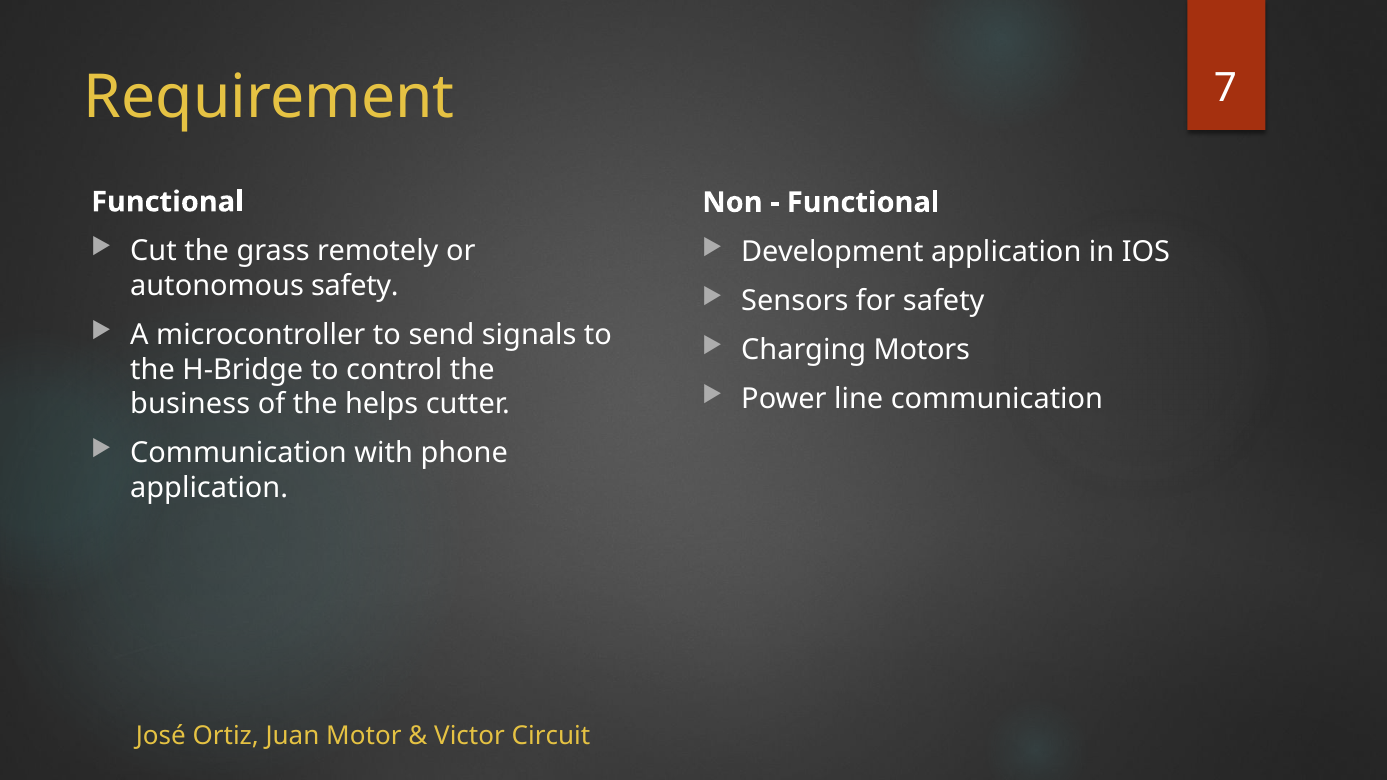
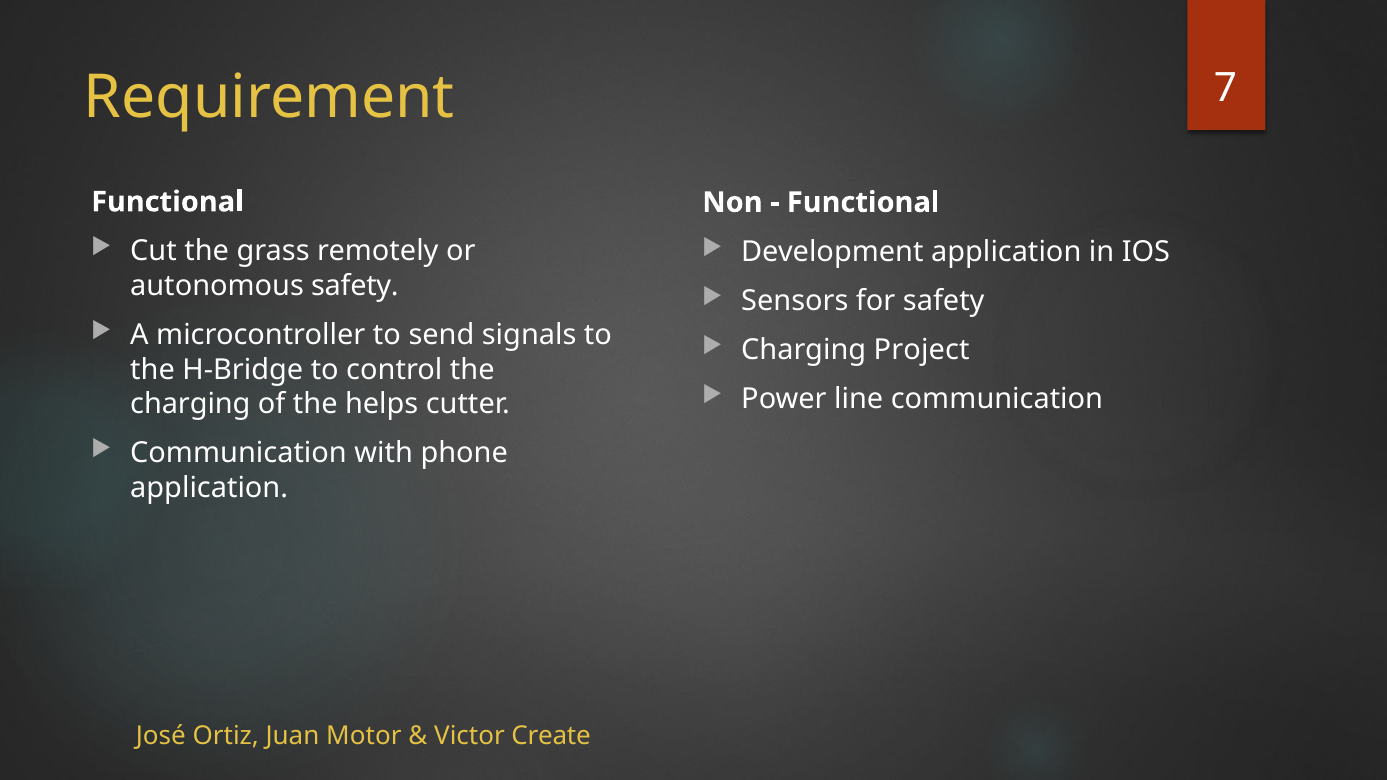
Motors: Motors -> Project (922, 350)
business: business -> charging (190, 404)
Circuit: Circuit -> Create (551, 736)
